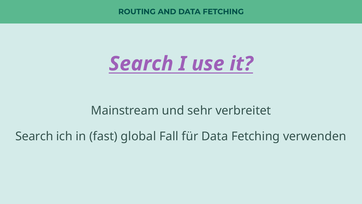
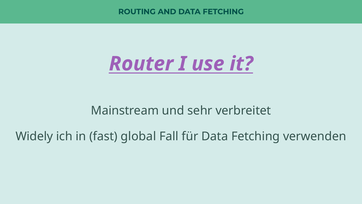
Search: Search -> Router (141, 64)
Search: Search -> Widely (34, 136)
